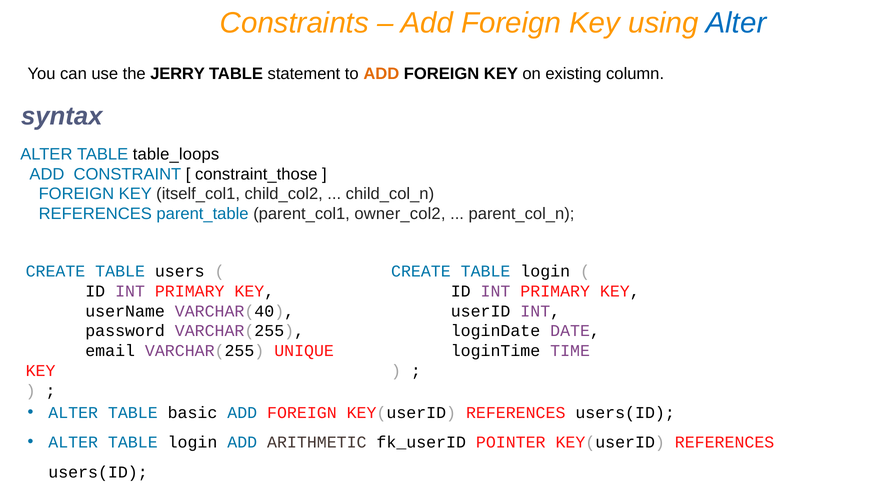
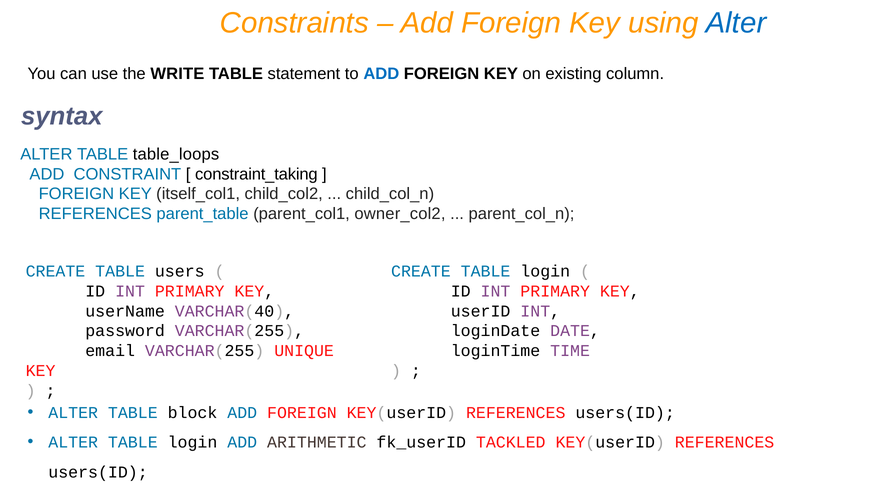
JERRY: JERRY -> WRITE (177, 74)
ADD colour: orange -> blue (381, 74)
constraint_those: constraint_those -> constraint_taking (256, 174)
basic: basic -> block (193, 413)
POINTER: POINTER -> TACKLED (511, 443)
